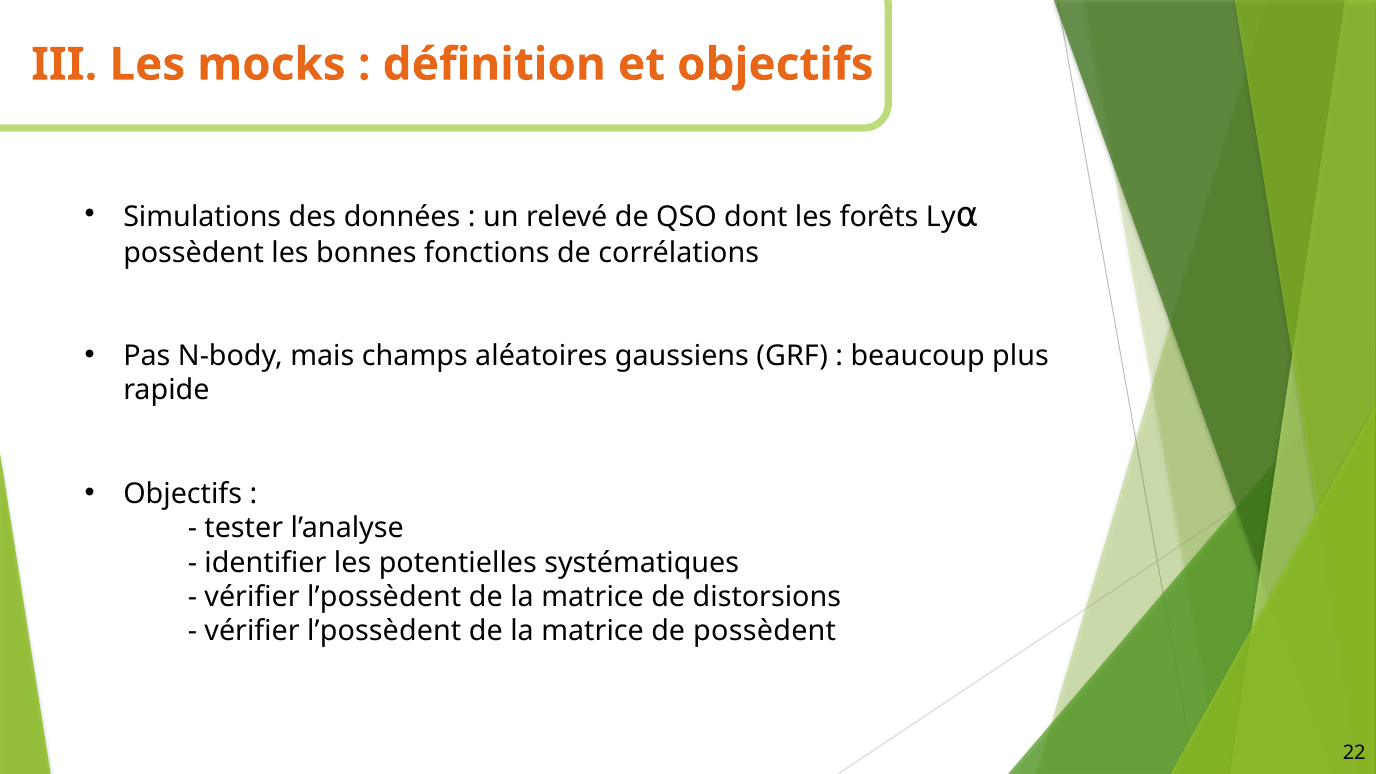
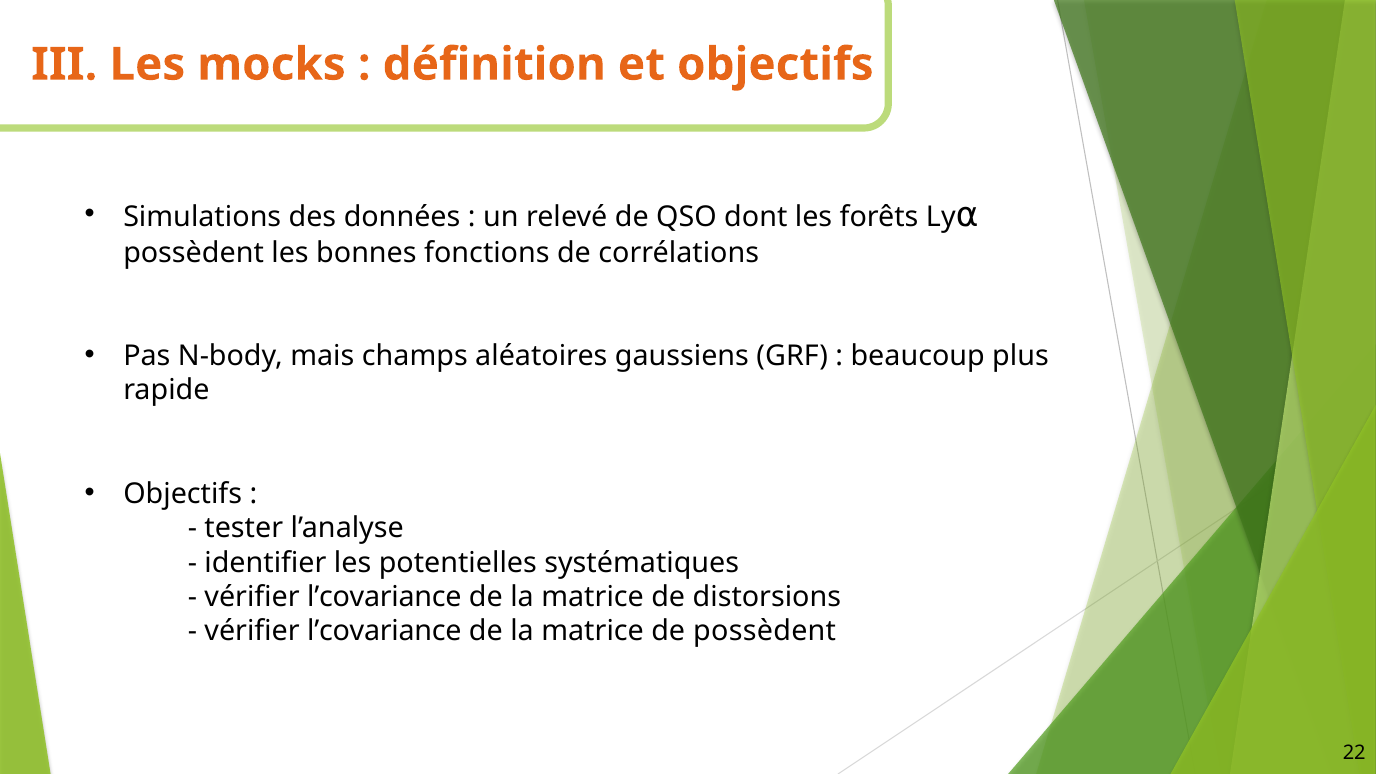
l’possèdent: l’possèdent -> l’covariance (384, 597)
l’possèdent: l’possèdent -> l’covariance (384, 631)
